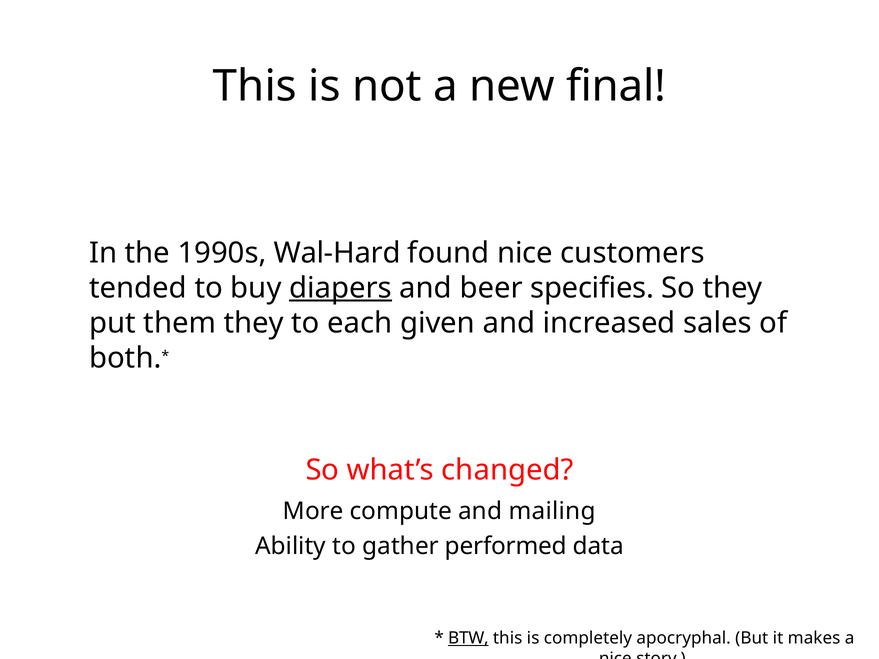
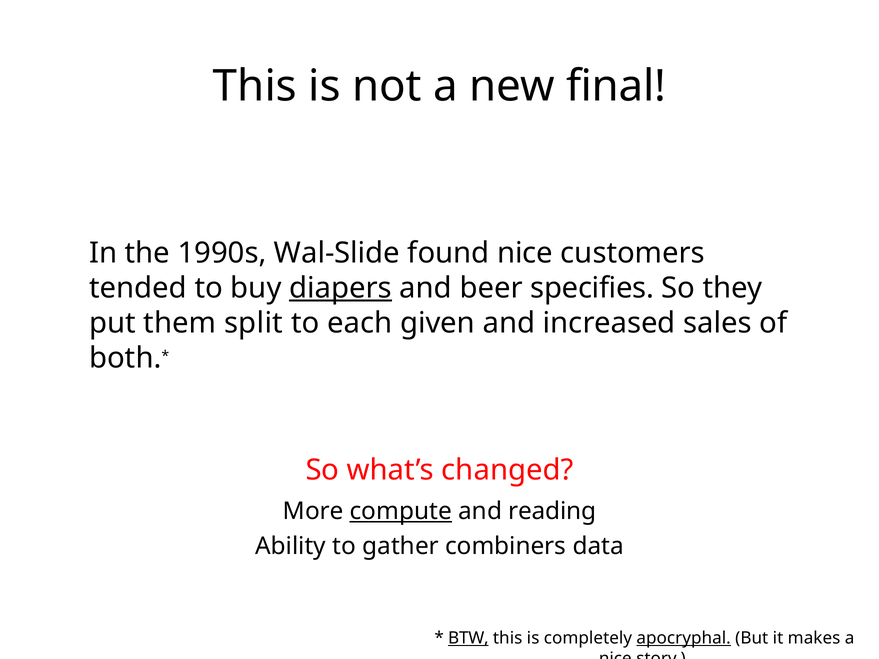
Wal-Hard: Wal-Hard -> Wal-Slide (337, 253)
them they: they -> split (254, 323)
compute underline: none -> present (401, 511)
mailing: mailing -> reading (552, 511)
performed: performed -> combiners (506, 546)
apocryphal underline: none -> present (684, 638)
